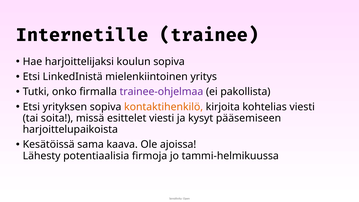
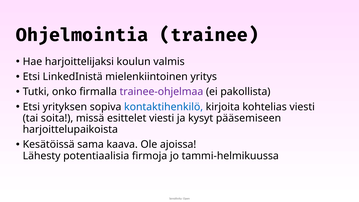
Internetille: Internetille -> Ohjelmointia (82, 35)
koulun sopiva: sopiva -> valmis (169, 62)
kontaktihenkilö colour: orange -> blue (164, 107)
